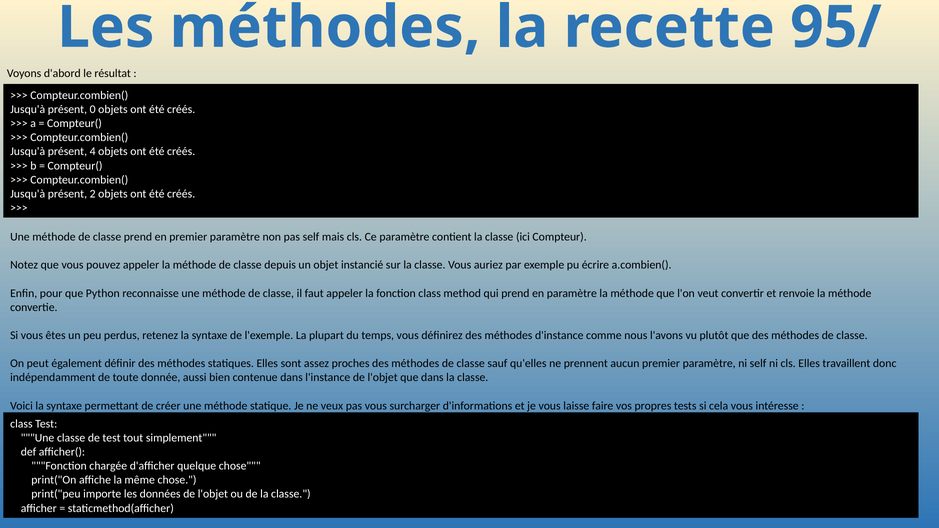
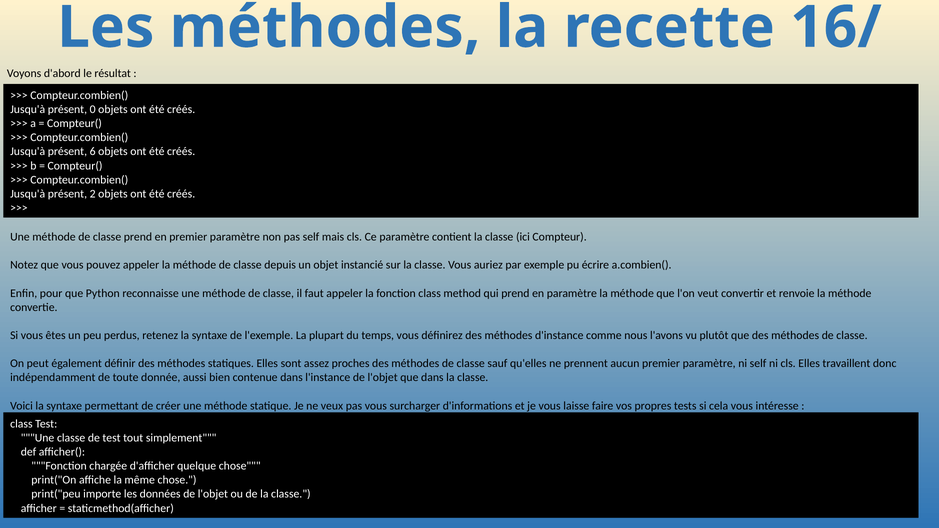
95/: 95/ -> 16/ (836, 27)
4: 4 -> 6 (93, 152)
